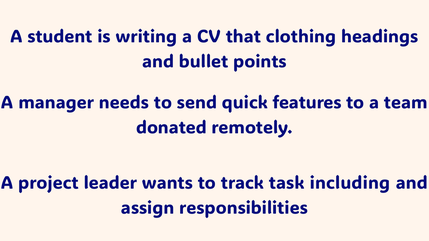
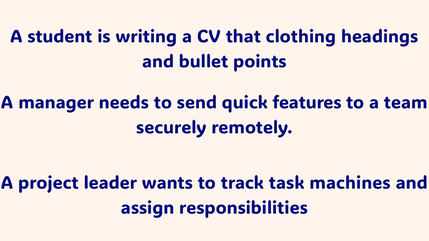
donated: donated -> securely (171, 128)
including: including -> machines (350, 183)
